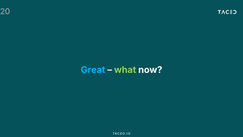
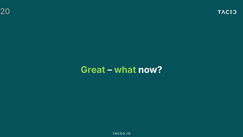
Great colour: light blue -> light green (93, 70)
